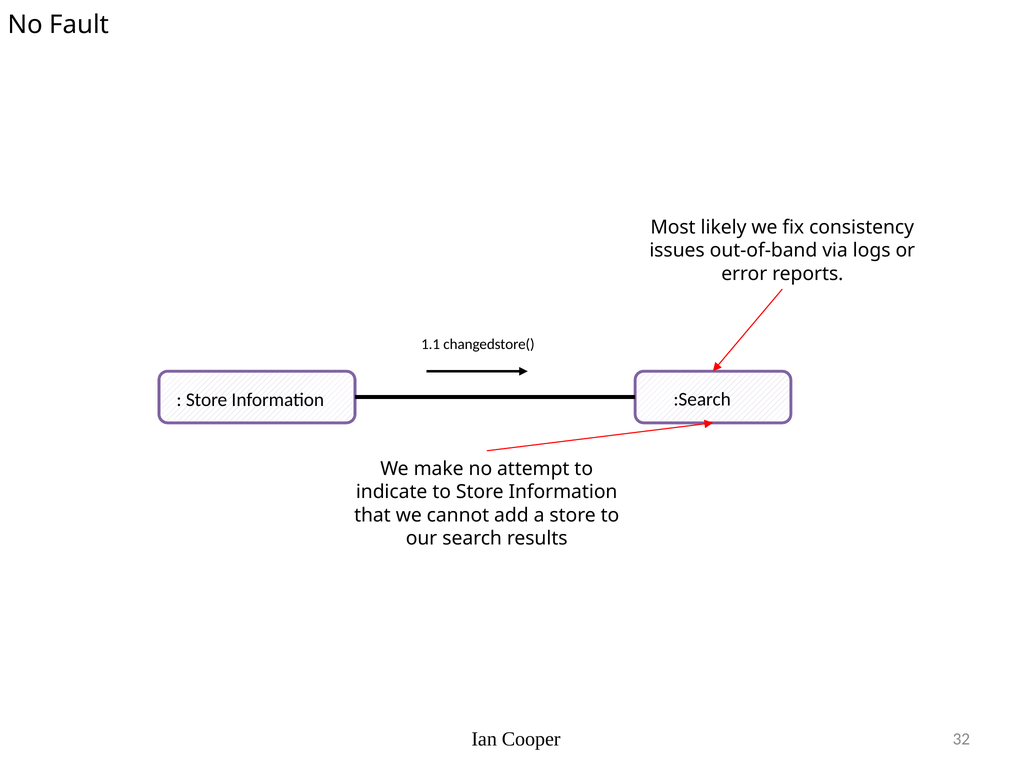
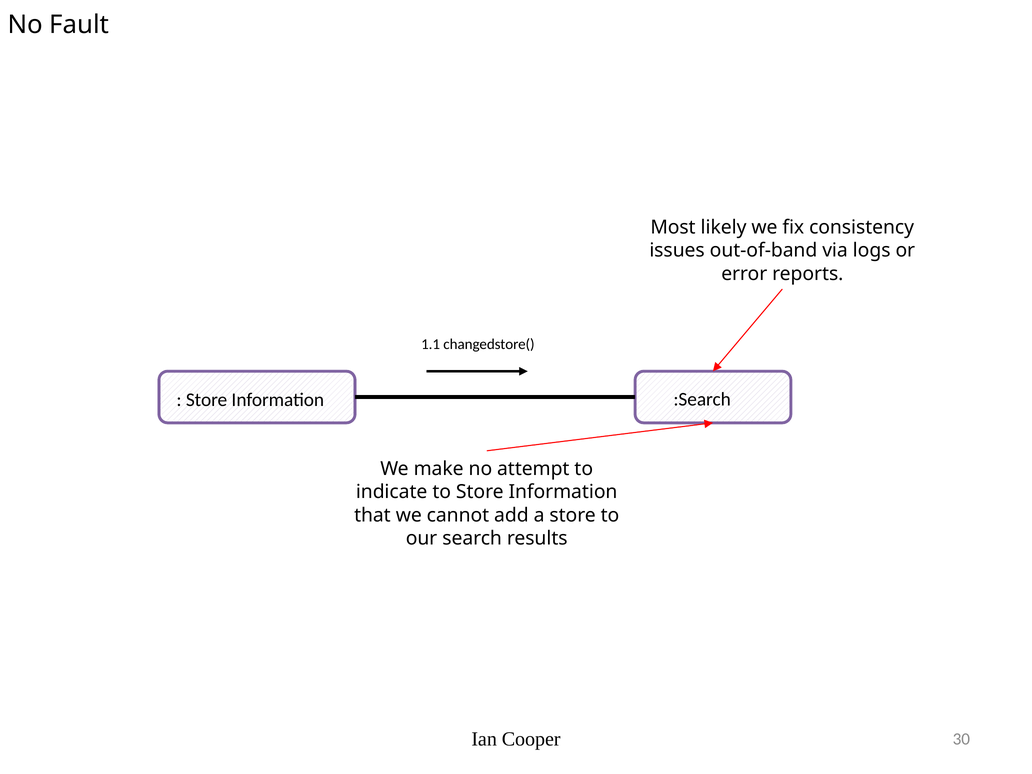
32: 32 -> 30 (961, 739)
